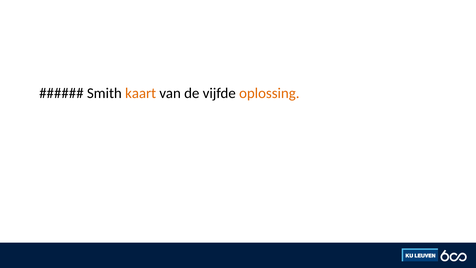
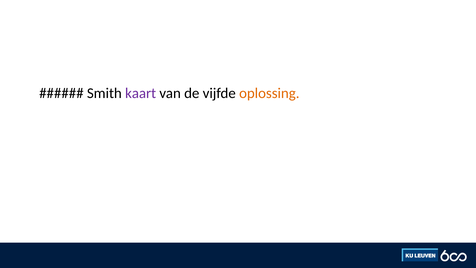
kaart colour: orange -> purple (141, 93)
